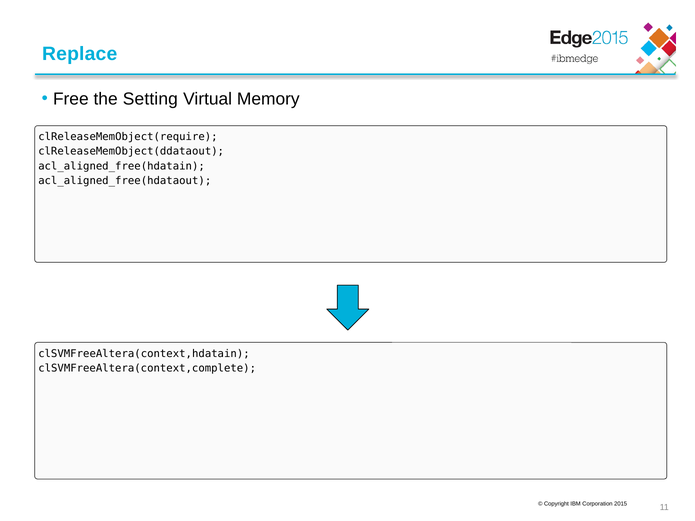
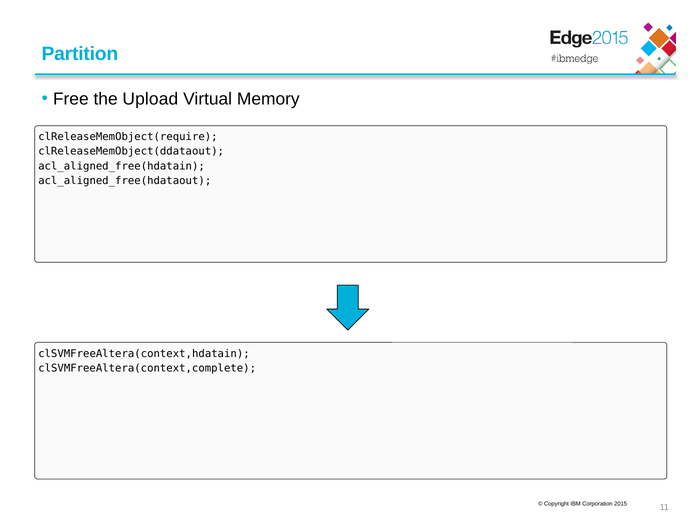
Replace: Replace -> Partition (80, 54)
Setting: Setting -> Upload (150, 99)
